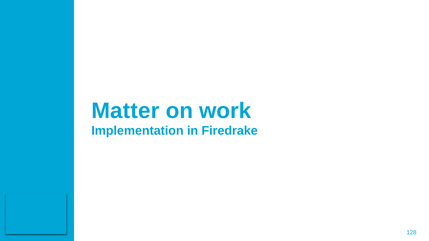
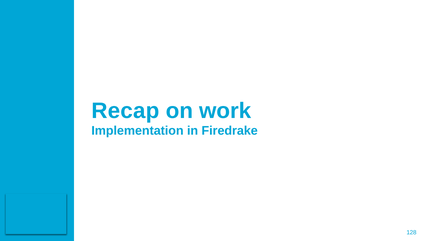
Matter: Matter -> Recap (125, 111)
